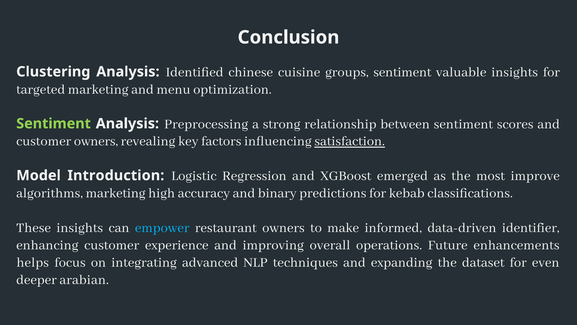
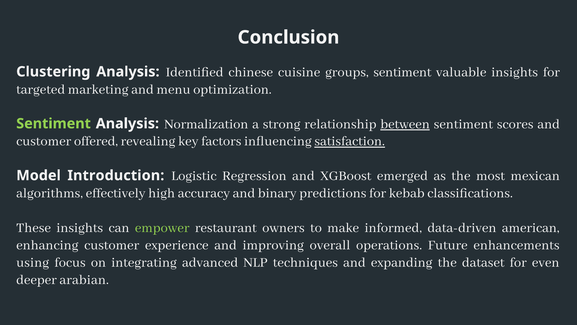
Preprocessing: Preprocessing -> Normalization (206, 123)
between underline: none -> present (405, 123)
customer owners: owners -> offered (96, 141)
improve: improve -> mexican (535, 175)
algorithms marketing: marketing -> effectively (116, 193)
empower colour: light blue -> light green (162, 227)
identifier: identifier -> american (531, 227)
helps: helps -> using (33, 262)
